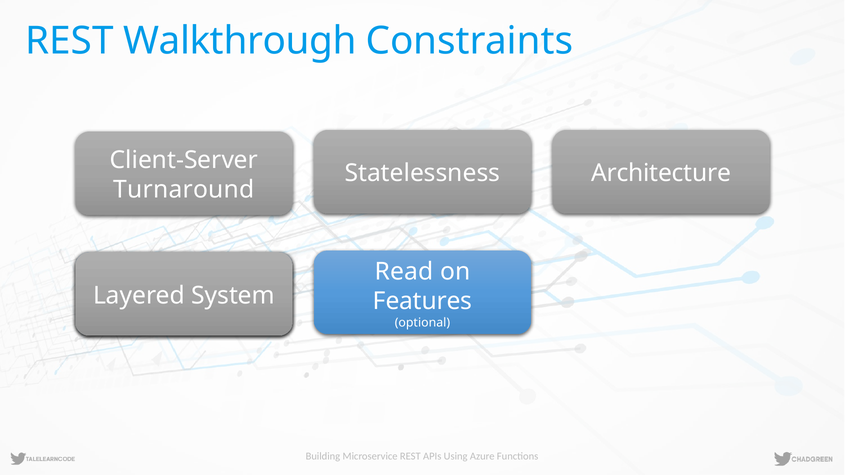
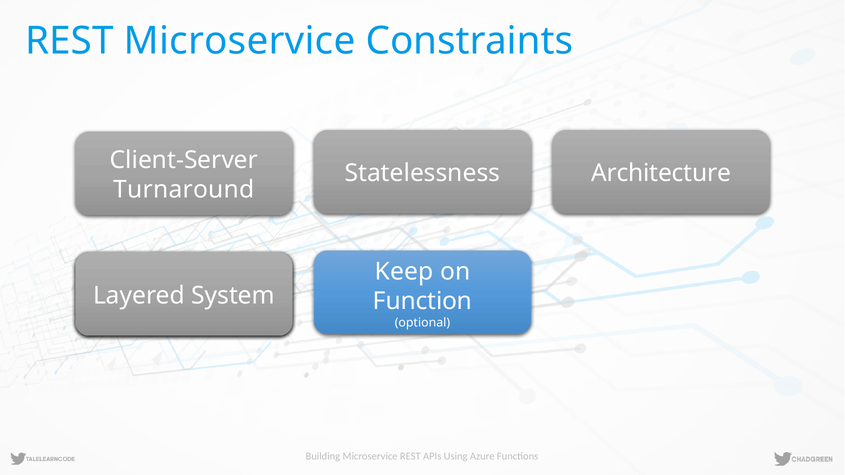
REST Walkthrough: Walkthrough -> Microservice (240, 41)
Read: Read -> Keep (404, 272)
Features: Features -> Function (423, 302)
